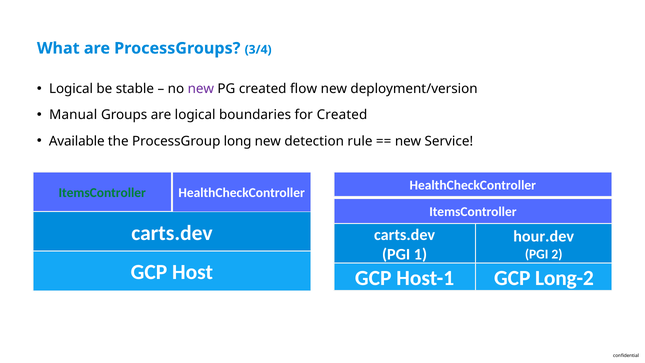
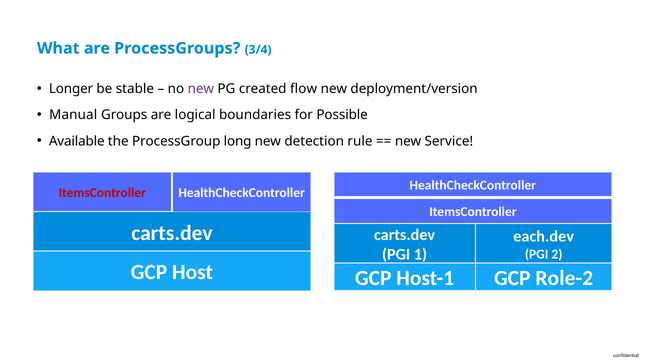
Logical: Logical -> Longer (71, 89)
for Created: Created -> Possible (342, 115)
ItemsController colour: green -> red (102, 193)
hour.dev: hour.dev -> each.dev (544, 236)
Long-2: Long-2 -> Role-2 (564, 278)
